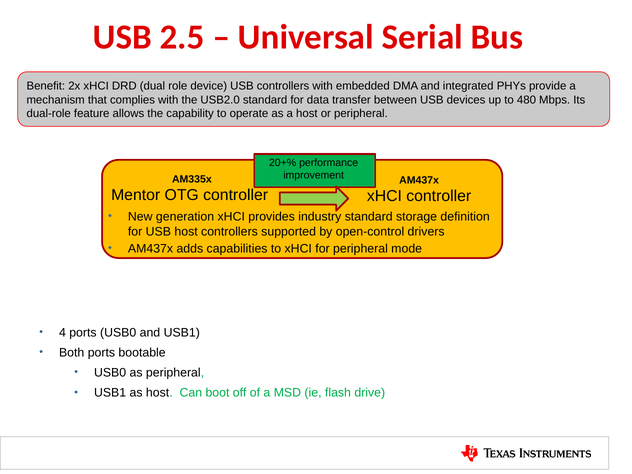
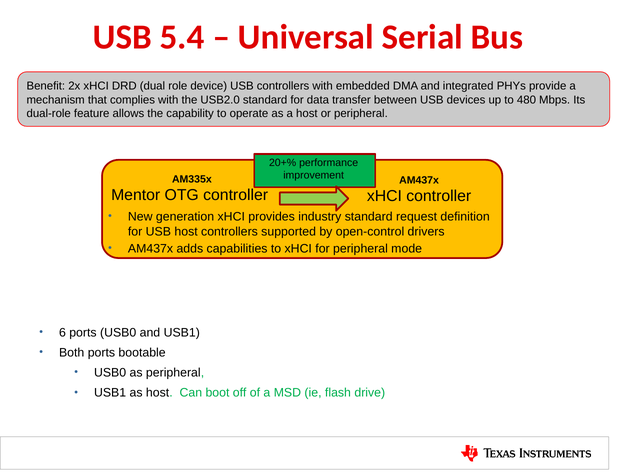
2.5: 2.5 -> 5.4 (182, 37)
storage: storage -> request (417, 217)
4: 4 -> 6 (62, 333)
